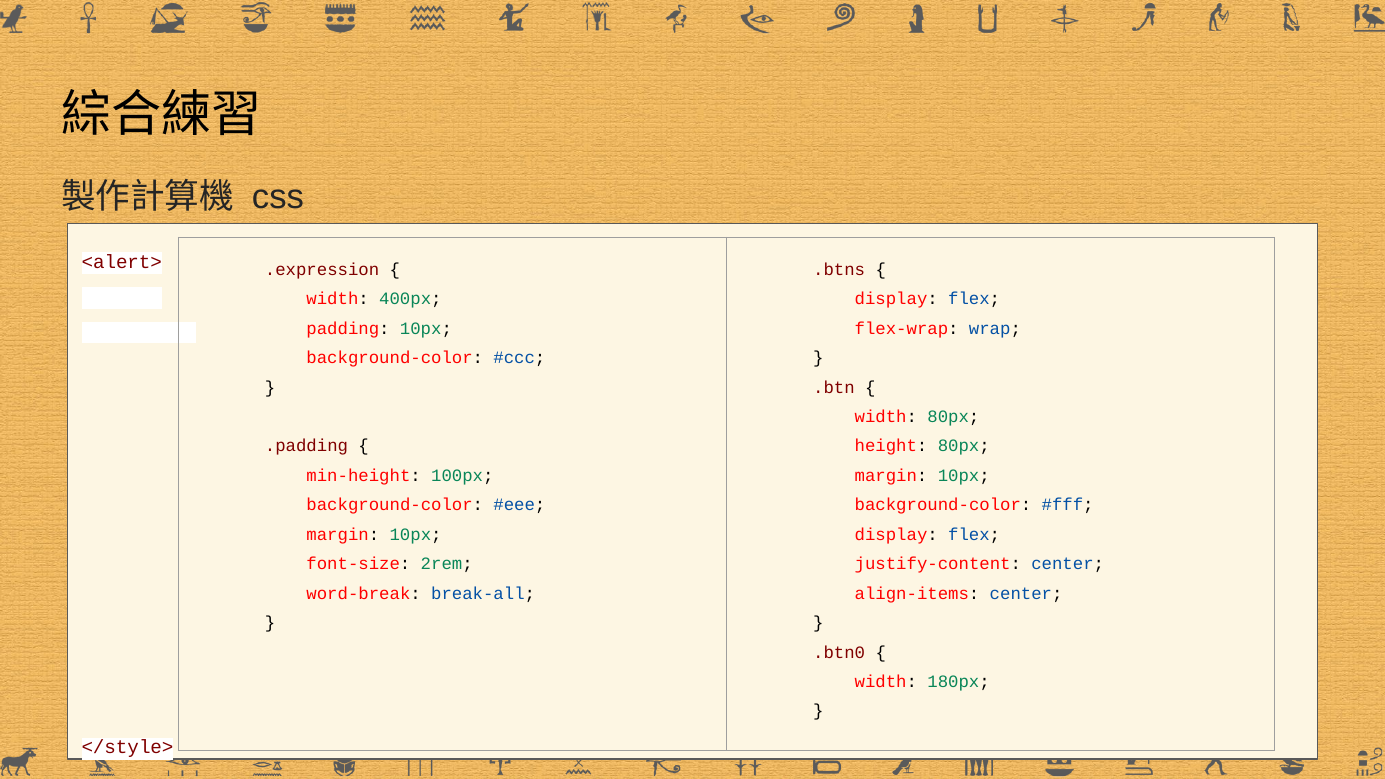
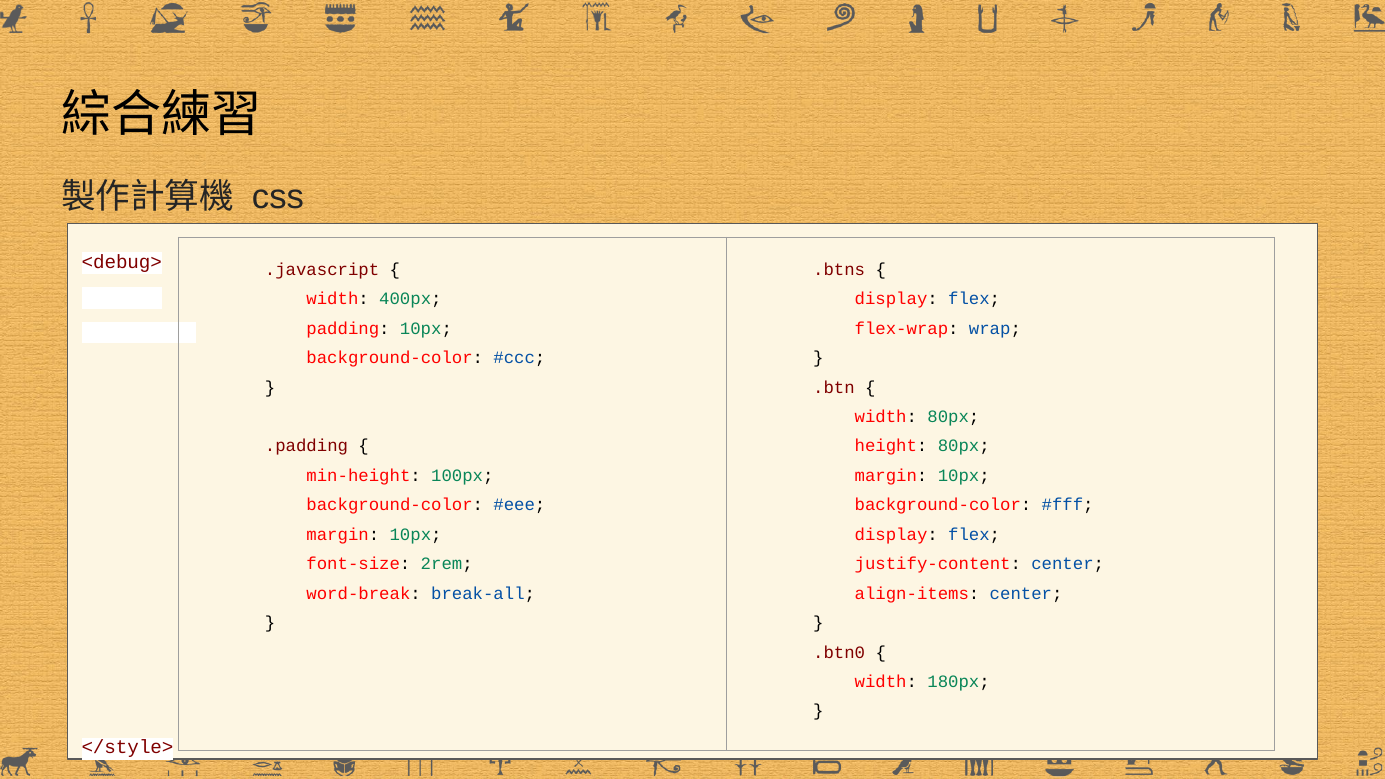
<alert>: <alert> -> <debug> (122, 262)
.expression: .expression -> .javascript (322, 270)
